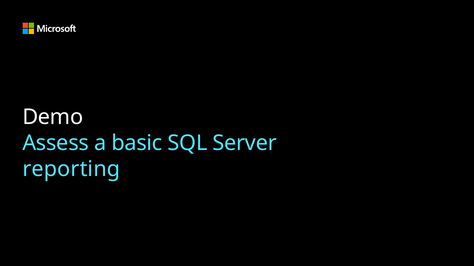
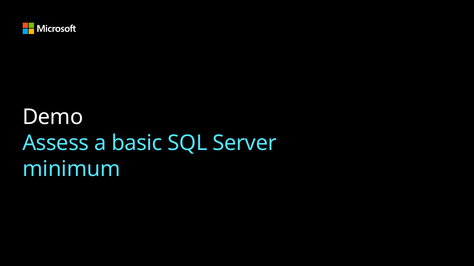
reporting: reporting -> minimum (71, 170)
